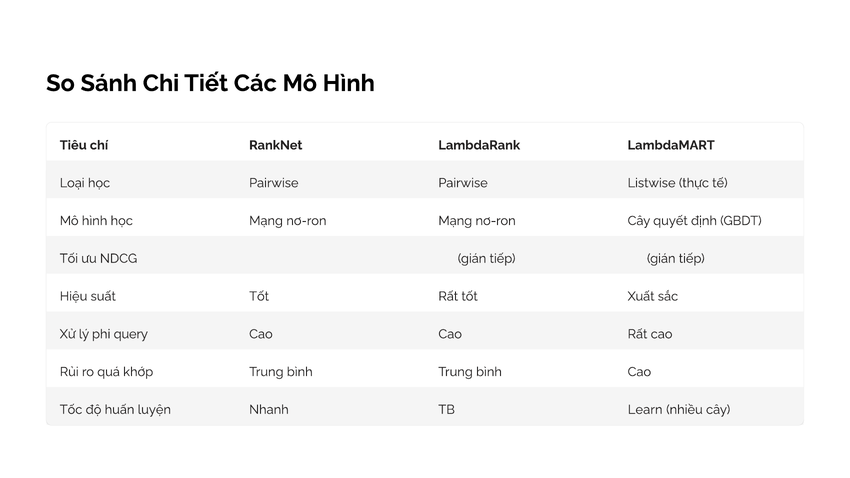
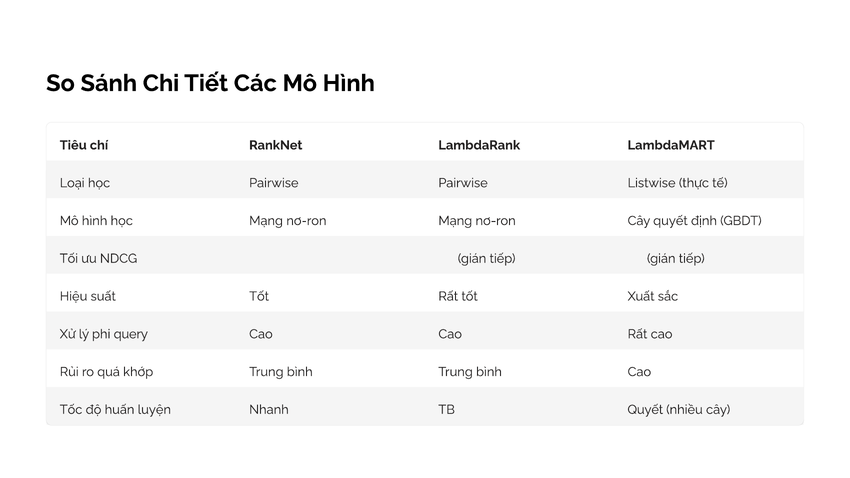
TB Learn: Learn -> Quyết (645, 410)
